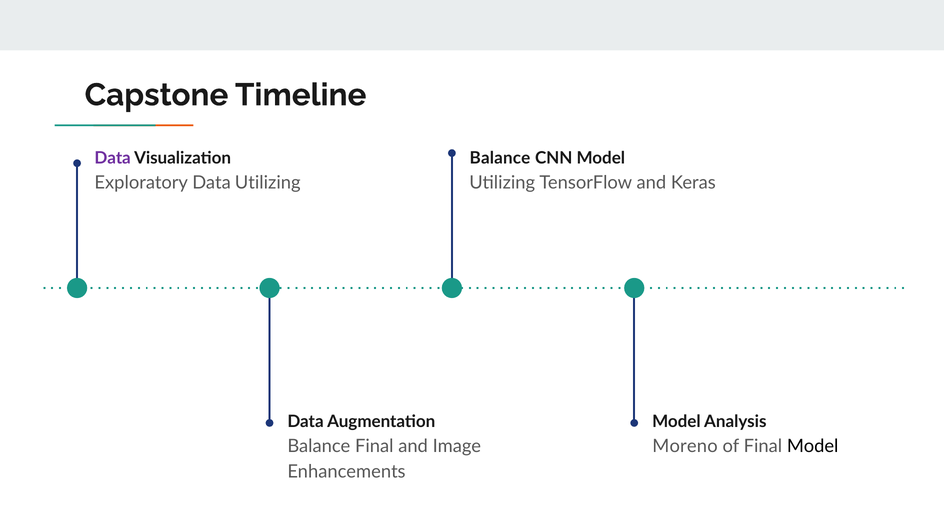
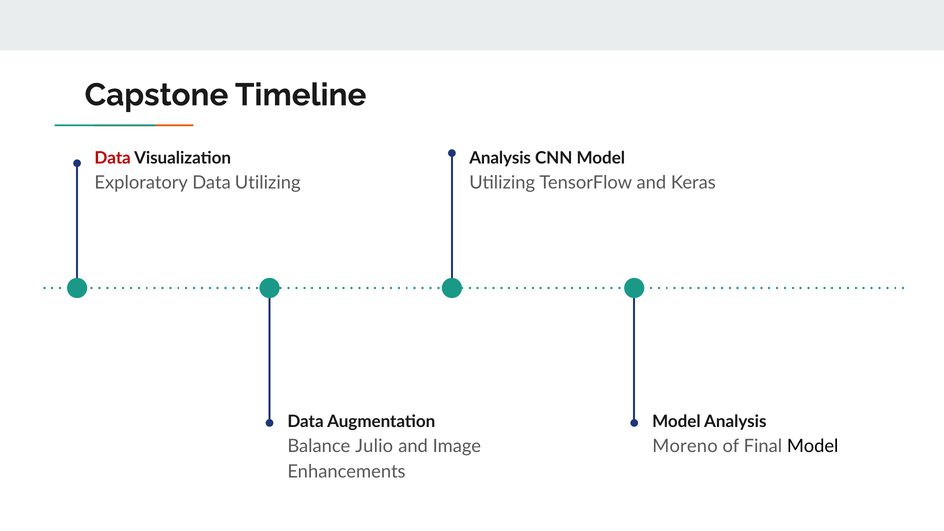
Data colour: purple -> red (113, 158)
Balance: Balance -> Analysis (500, 158)
Balance Final: Final -> Julio (374, 446)
